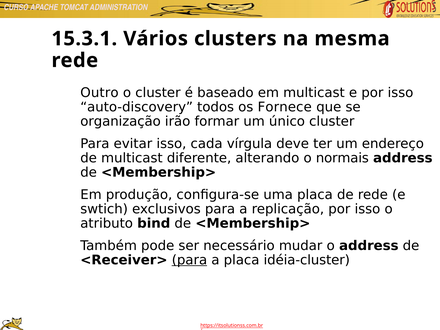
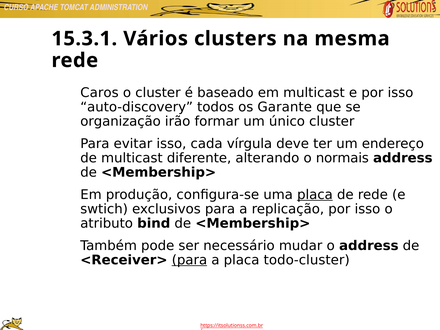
Outro: Outro -> Caros (99, 93)
Fornece: Fornece -> Garante (285, 107)
placa underline: none -> present (315, 195)
idéia-cluster: idéia-cluster -> todo-cluster (307, 260)
